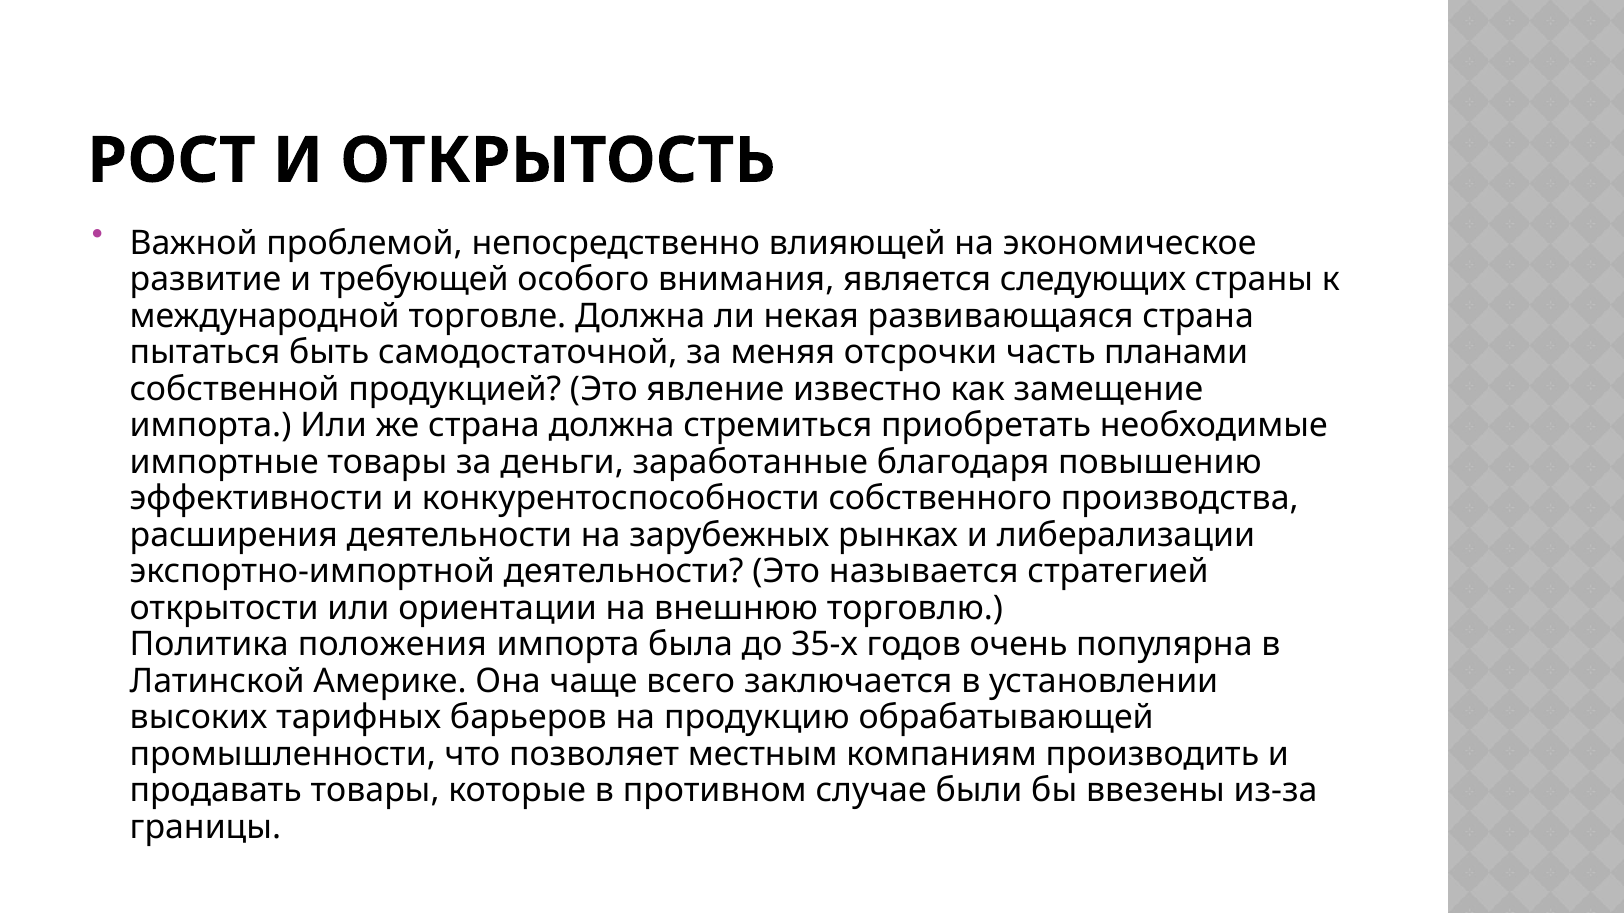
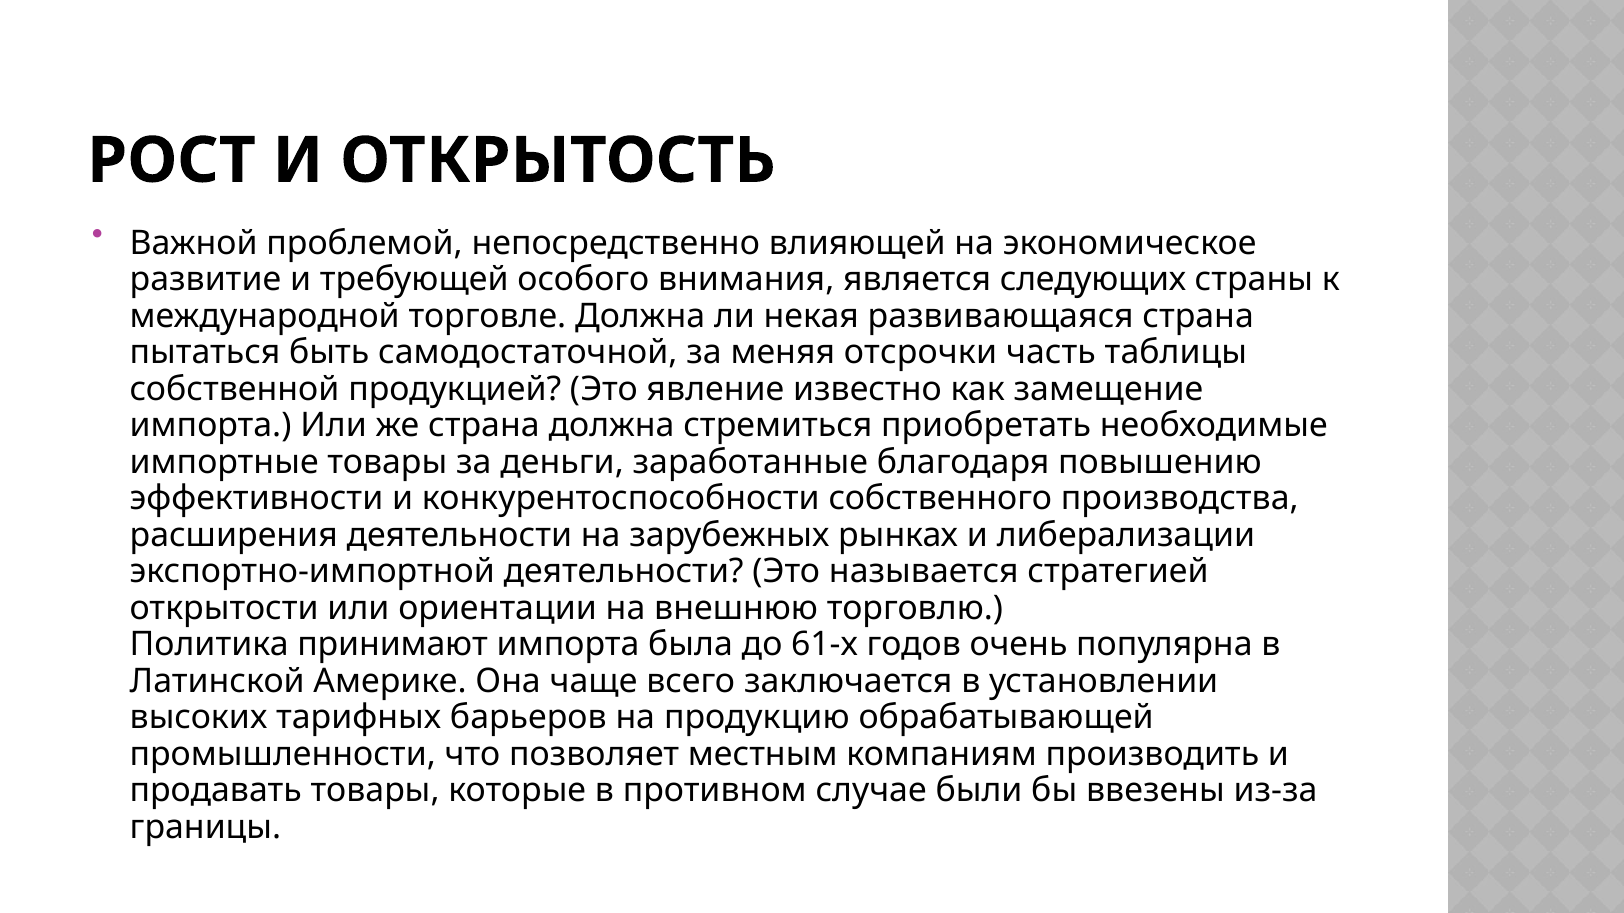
планами: планами -> таблицы (1176, 353)
положения: положения -> принимают (393, 645)
35-х: 35-х -> 61-х (824, 645)
